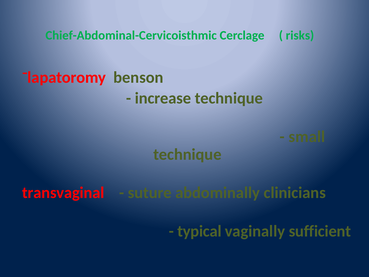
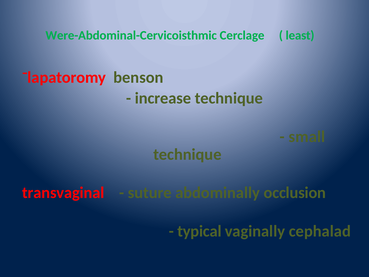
Chief-Abdominal-Cervicoisthmic: Chief-Abdominal-Cervicoisthmic -> Were-Abdominal-Cervicoisthmic (131, 35)
risks: risks -> least (300, 35)
clinicians: clinicians -> occlusion (295, 193)
sufficient: sufficient -> cephalad (320, 231)
